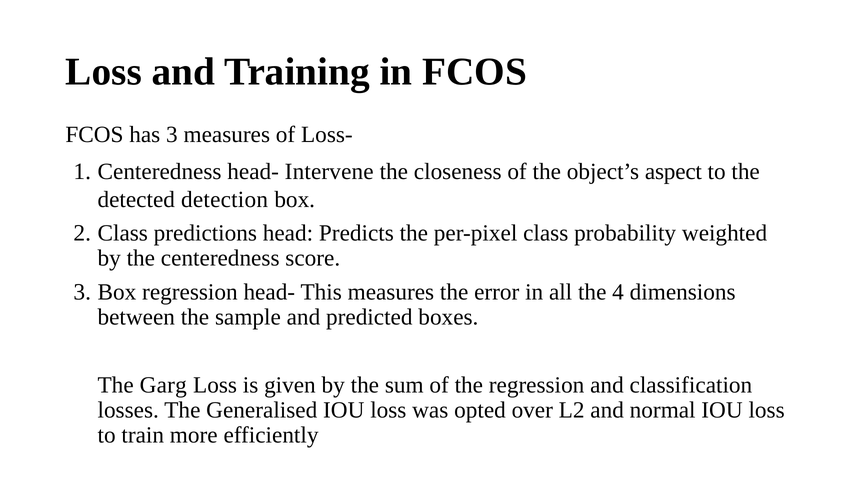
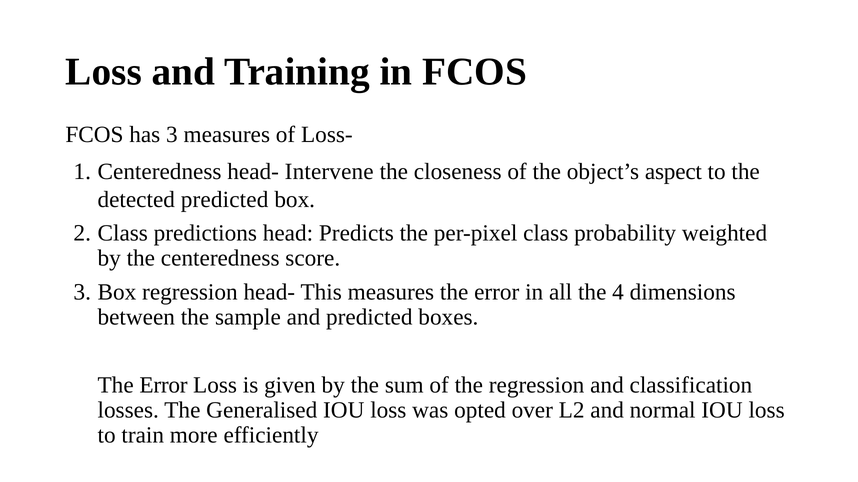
detected detection: detection -> predicted (225, 200)
Garg: Garg -> Error (163, 386)
